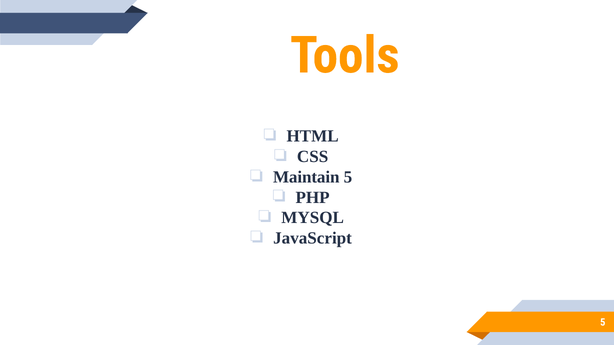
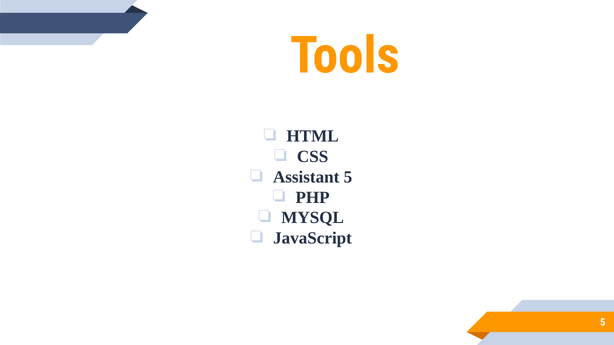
Maintain: Maintain -> Assistant (306, 177)
